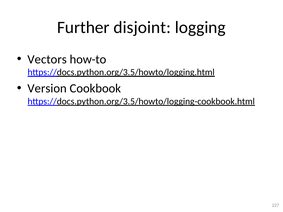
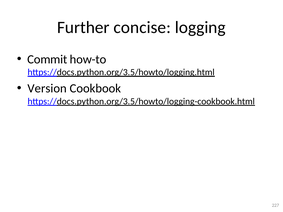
disjoint: disjoint -> concise (142, 27)
Vectors: Vectors -> Commit (47, 59)
